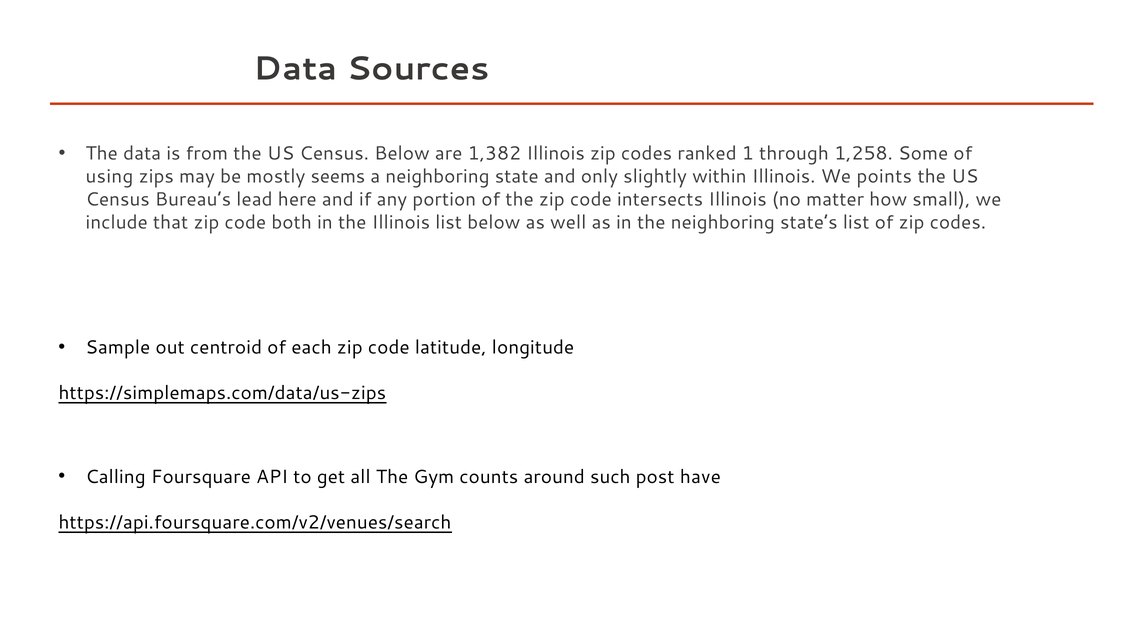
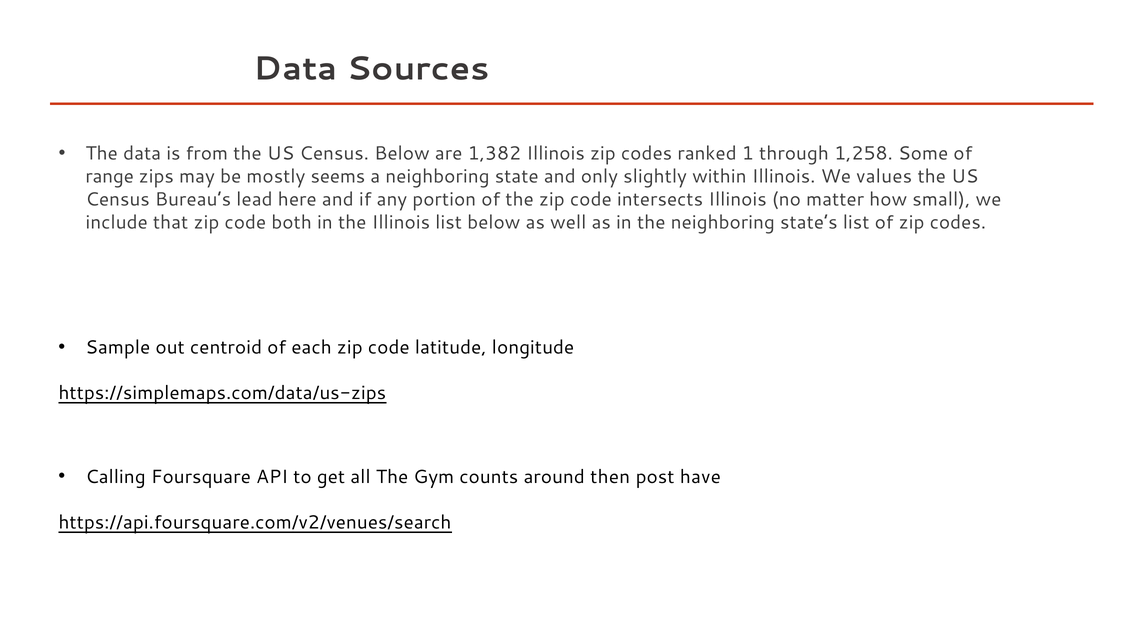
using: using -> range (110, 176)
points: points -> values (884, 176)
such: such -> then (610, 476)
